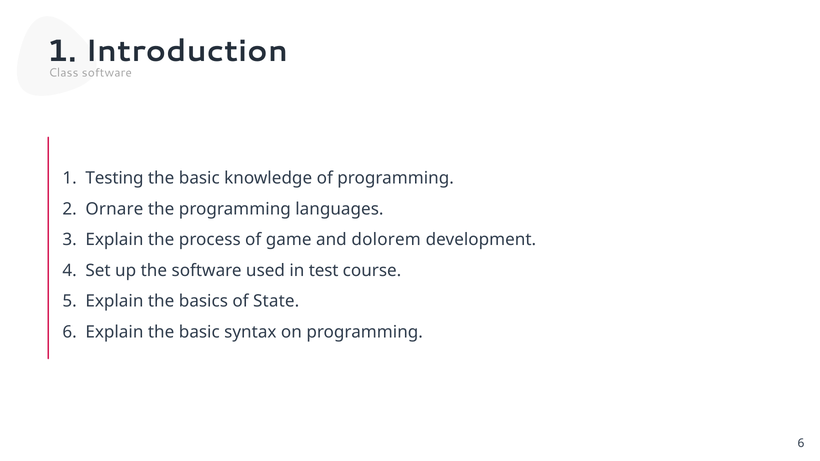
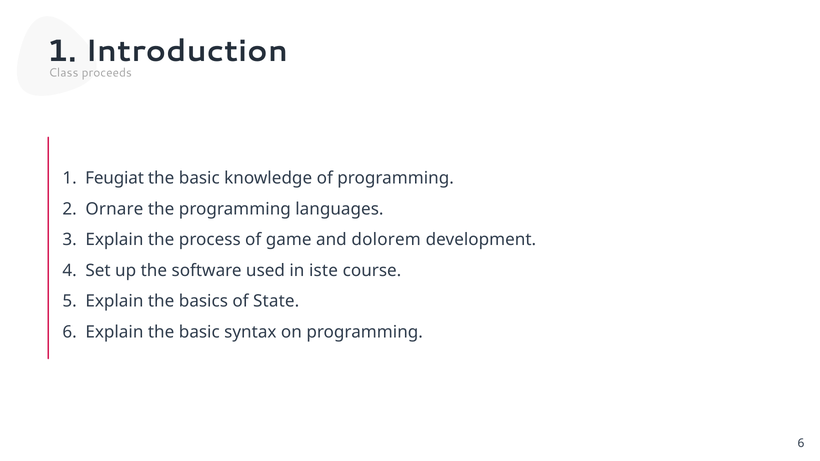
Class software: software -> proceeds (107, 73)
Testing: Testing -> Feugiat (115, 178)
test: test -> iste (323, 271)
